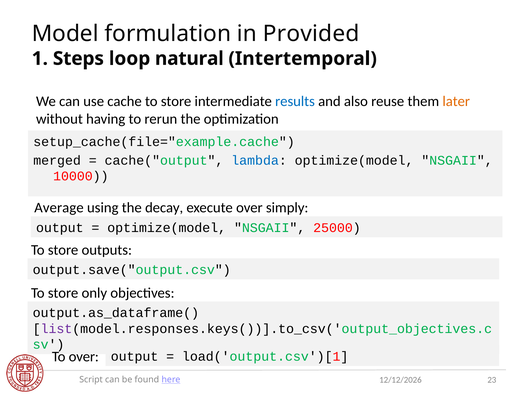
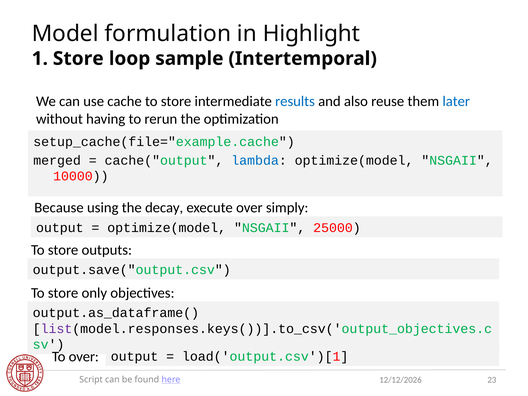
Provided: Provided -> Highlight (311, 34)
1 Steps: Steps -> Store (78, 59)
natural: natural -> sample (189, 59)
later colour: orange -> blue (456, 101)
Average: Average -> Because (59, 208)
